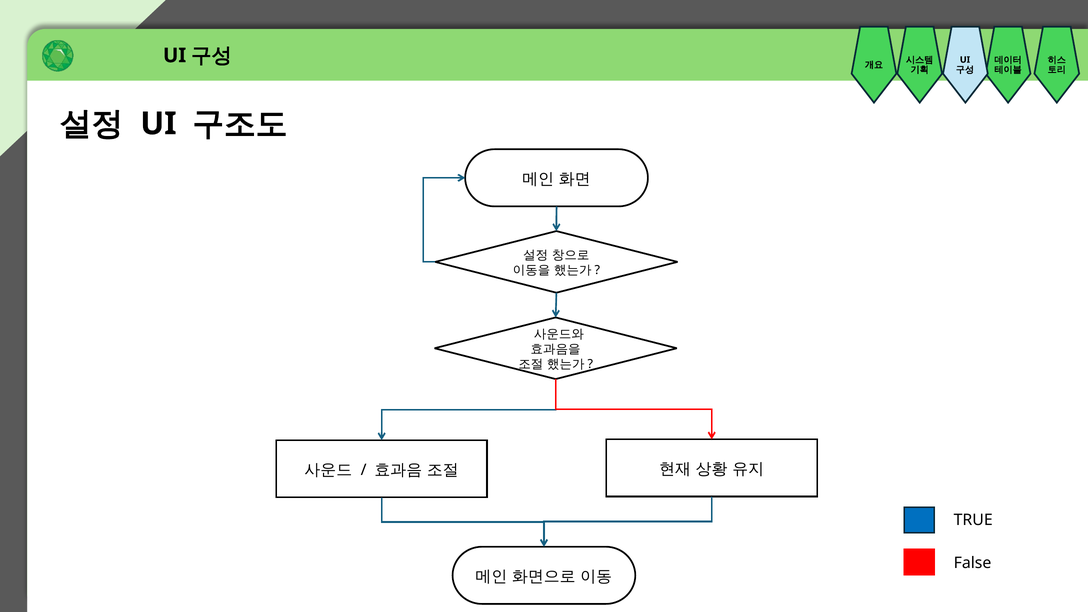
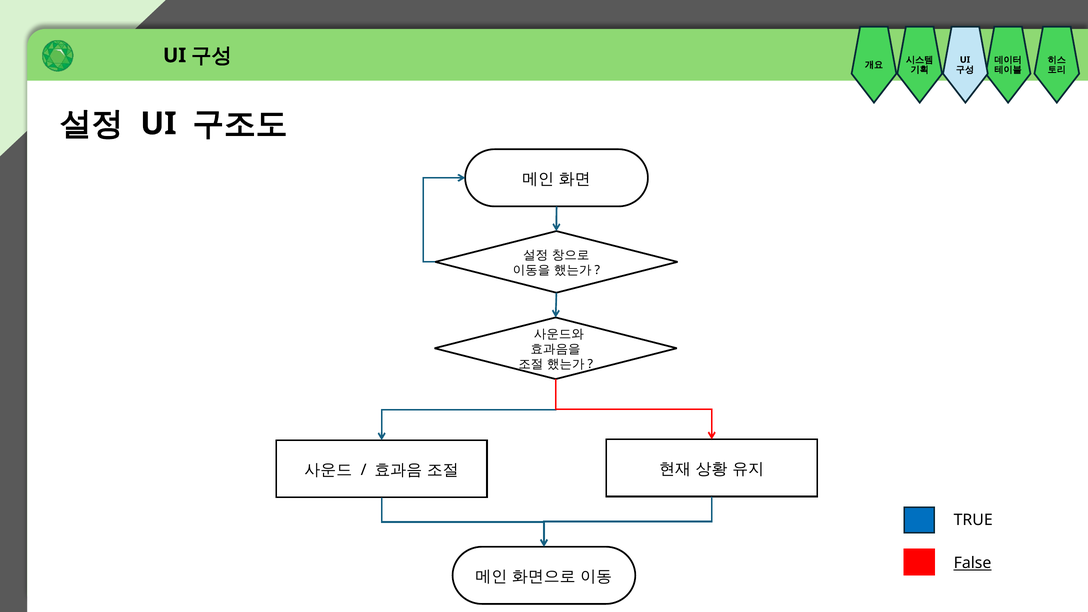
False underline: none -> present (973, 563)
